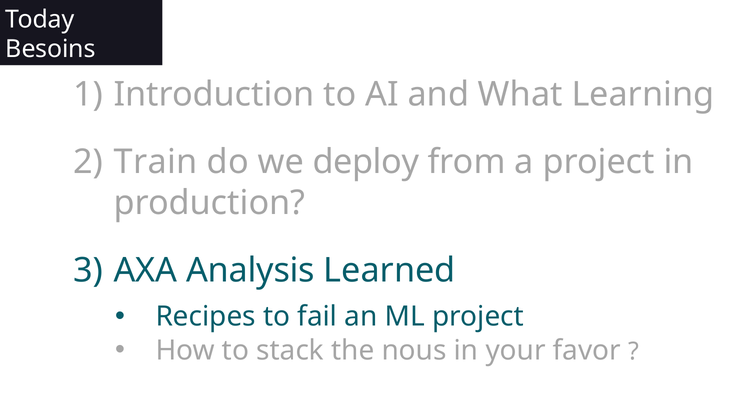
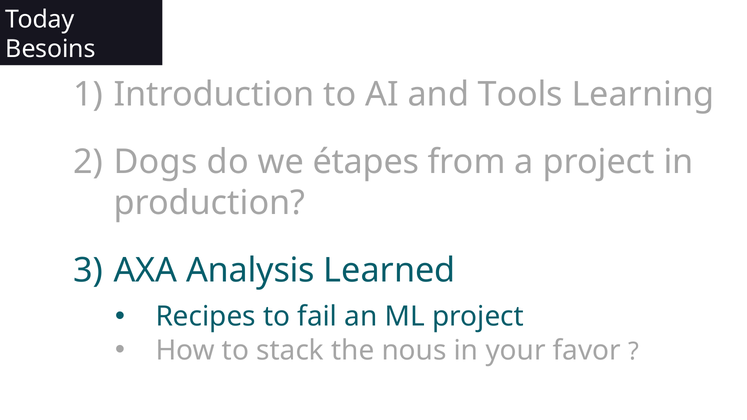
What: What -> Tools (520, 95)
Train: Train -> Dogs (156, 162)
deploy: deploy -> étapes (366, 162)
